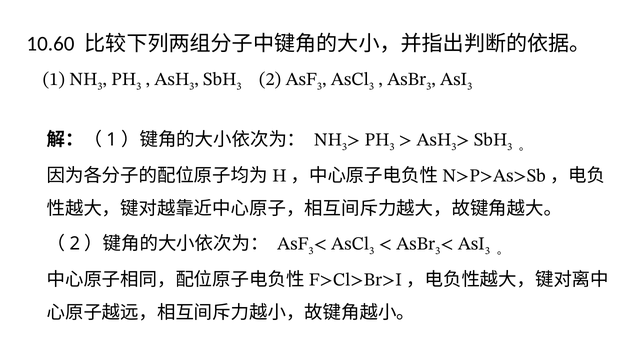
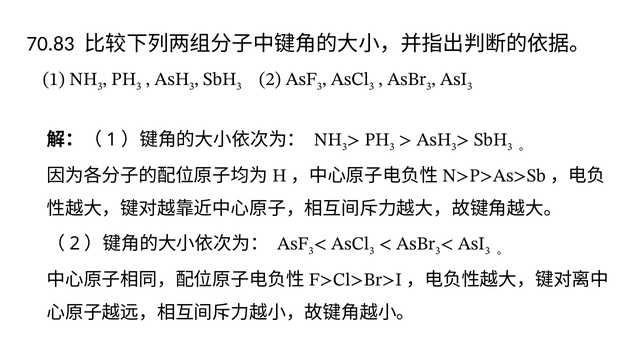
10.60: 10.60 -> 70.83 (50, 44)
